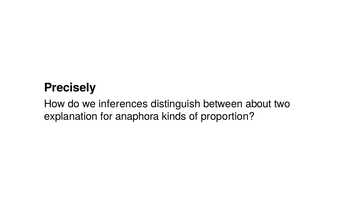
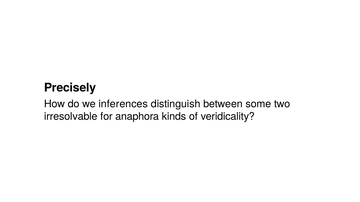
about: about -> some (258, 104)
explanation: explanation -> irresolvable (71, 117)
proportion: proportion -> veridicality (228, 117)
